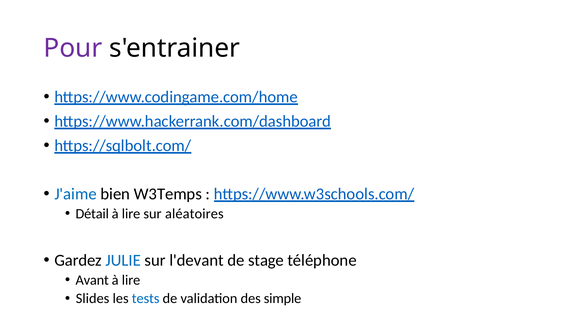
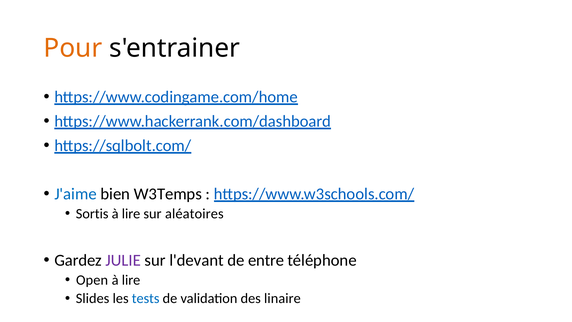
Pour colour: purple -> orange (73, 48)
Détail: Détail -> Sortis (92, 214)
JULIE colour: blue -> purple (123, 260)
stage: stage -> entre (266, 260)
Avant: Avant -> Open (92, 280)
simple: simple -> linaire (282, 298)
